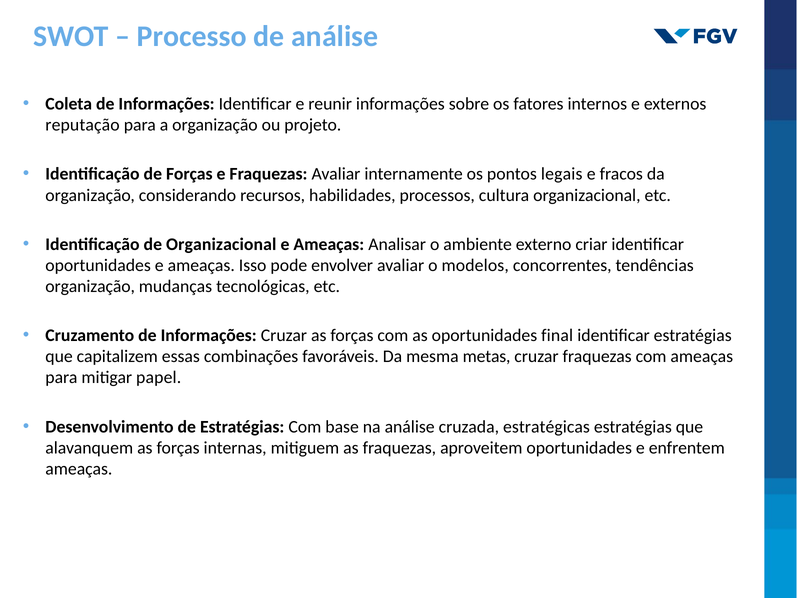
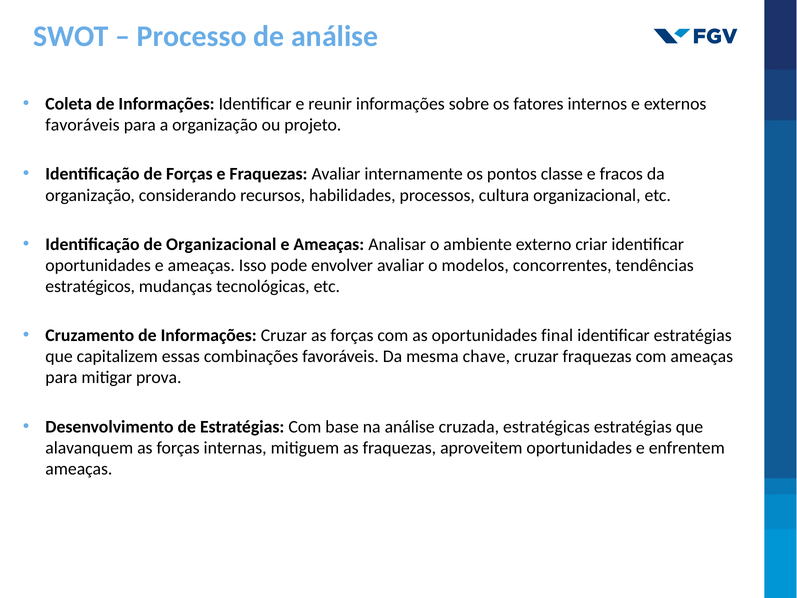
reputação: reputação -> favoráveis (83, 125)
legais: legais -> classe (562, 174)
organização: organização -> estratégicos (90, 286)
metas: metas -> chave (486, 356)
papel: papel -> prova (159, 377)
